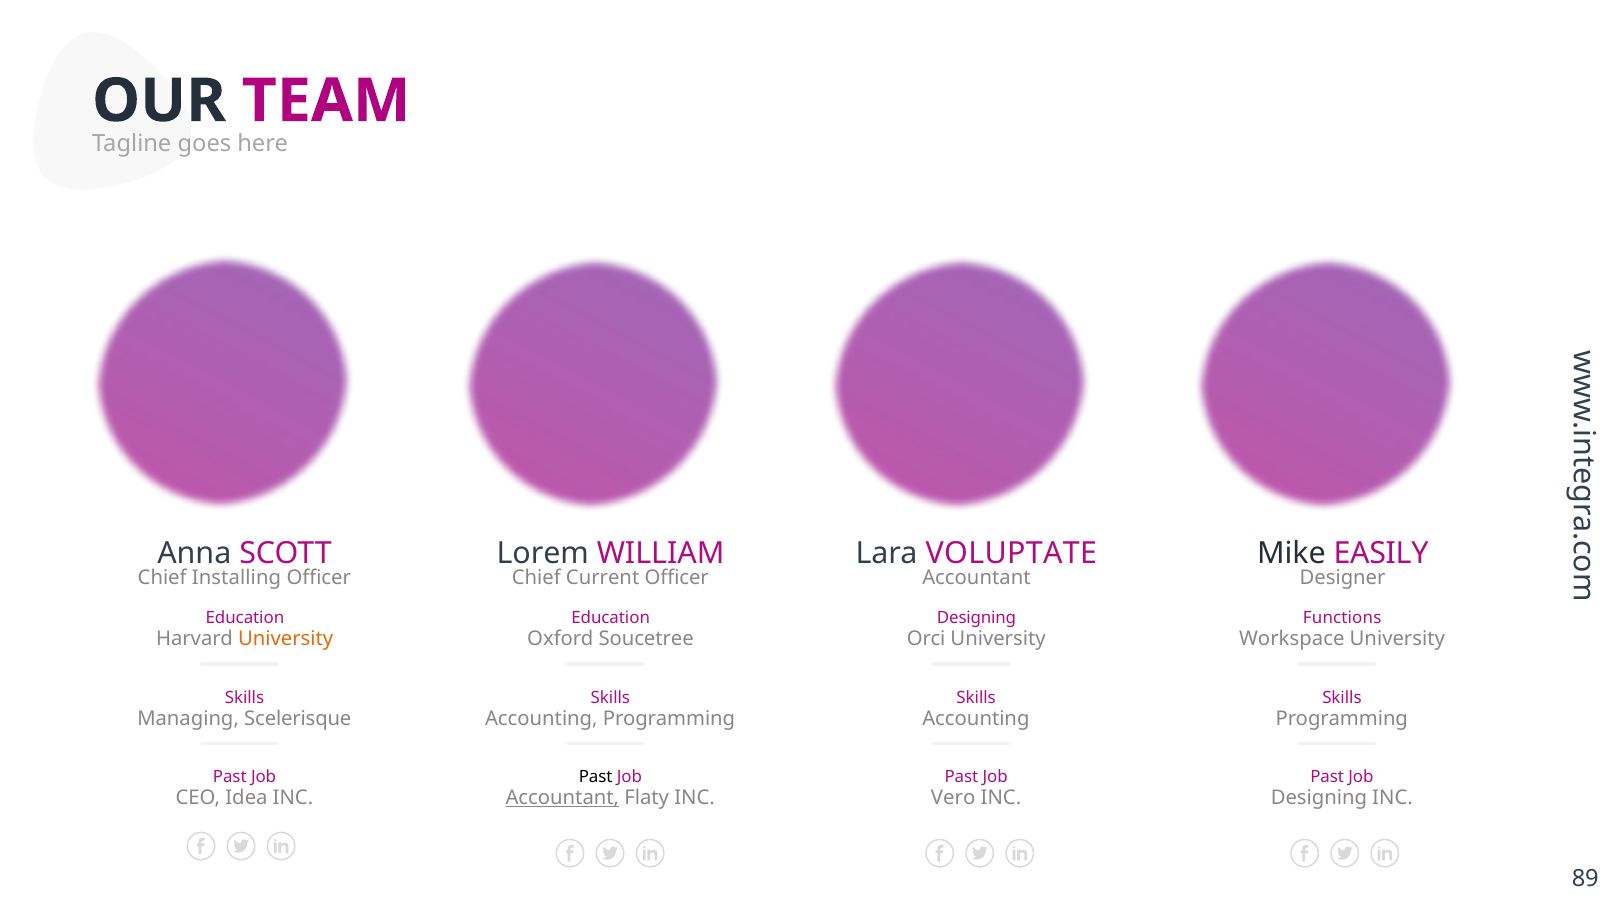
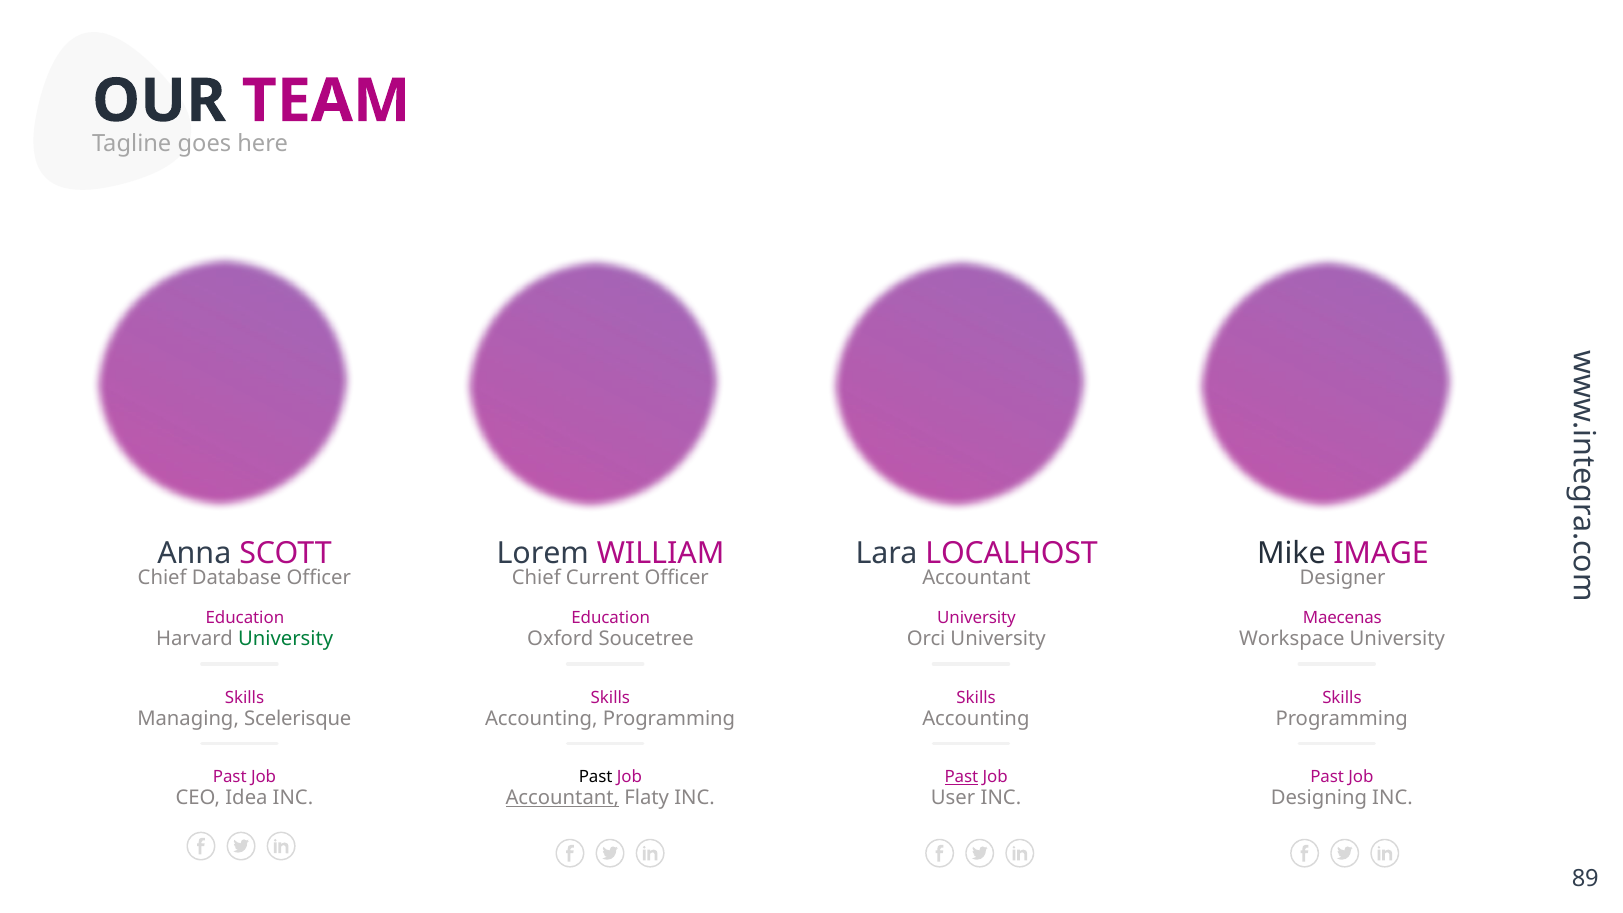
VOLUPTATE: VOLUPTATE -> LOCALHOST (1012, 554)
EASILY: EASILY -> IMAGE (1381, 554)
Installing: Installing -> Database (237, 578)
Designing: Designing -> University (976, 618)
Functions: Functions -> Maecenas (1342, 618)
University colour: orange -> green (286, 638)
Past underline: none -> present (961, 777)
Vero: Vero -> User (953, 797)
